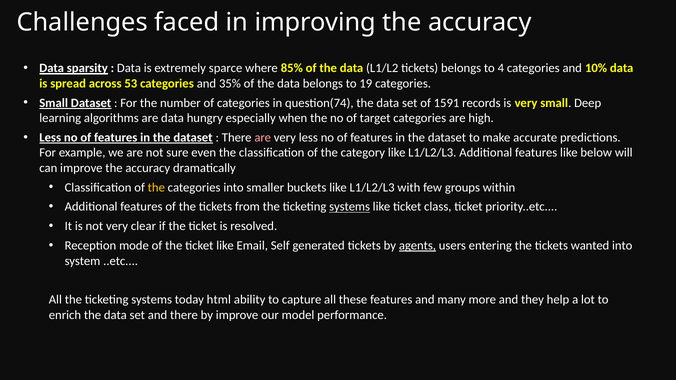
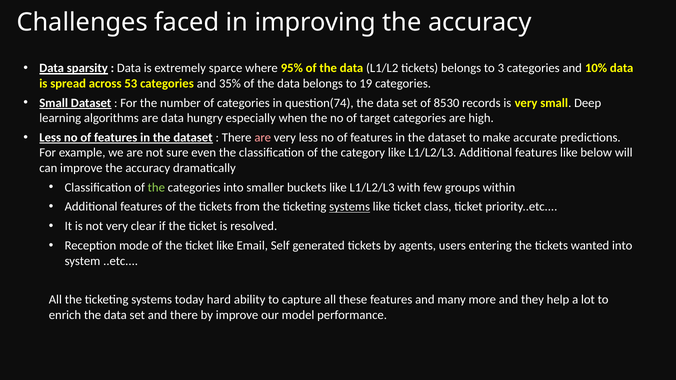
85%: 85% -> 95% (292, 68)
4: 4 -> 3 (501, 68)
1591: 1591 -> 8530 (447, 103)
the colour: yellow -> light green (156, 187)
agents underline: present -> none (417, 246)
html: html -> hard (219, 300)
